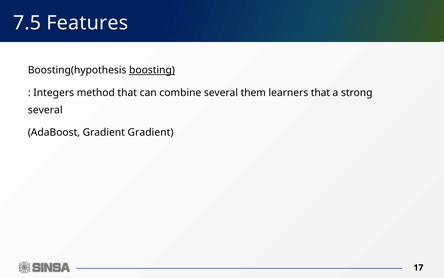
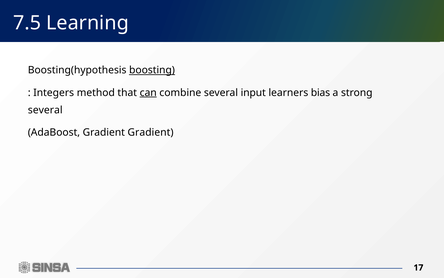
Features: Features -> Learning (87, 23)
can underline: none -> present (148, 92)
them: them -> input (253, 92)
learners that: that -> bias (320, 92)
